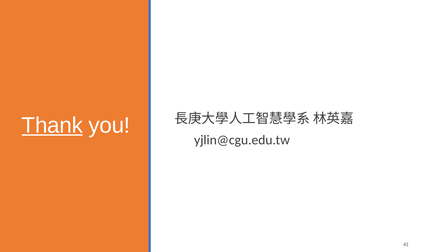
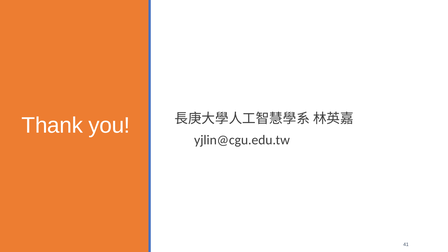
Thank underline: present -> none (52, 125)
